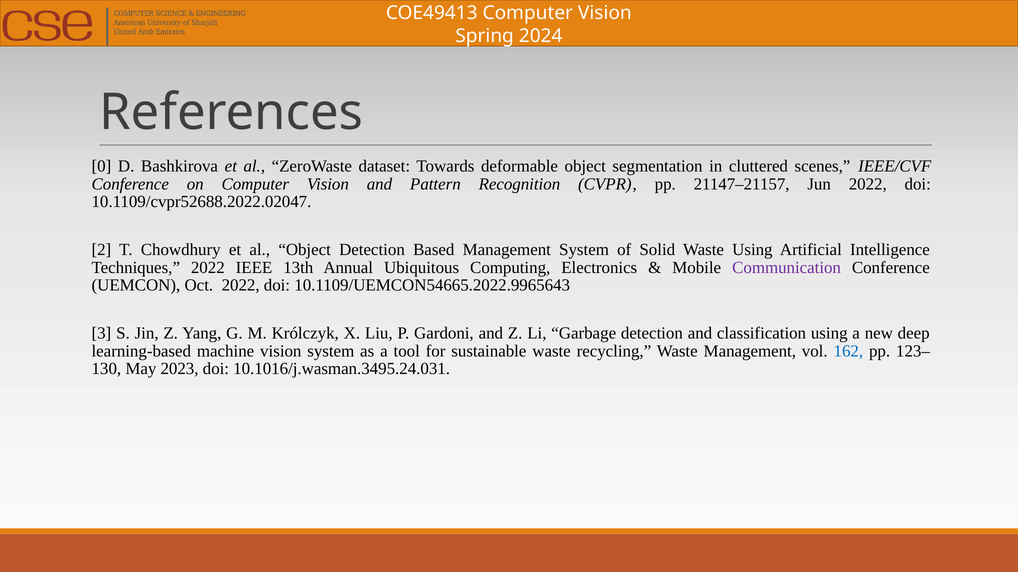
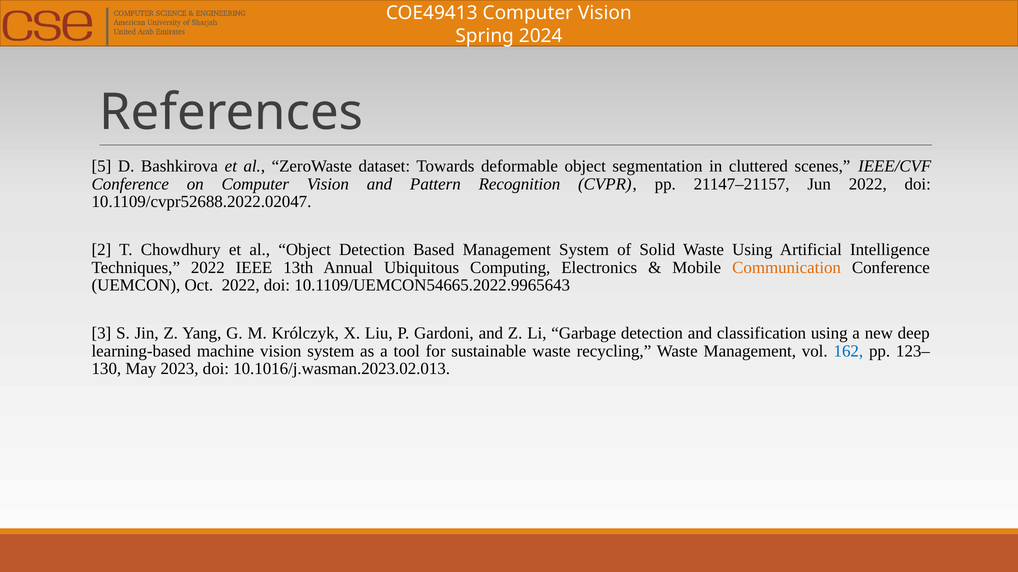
0: 0 -> 5 (101, 167)
Communication colour: purple -> orange (787, 268)
10.1016/j.wasman.3495.24.031: 10.1016/j.wasman.3495.24.031 -> 10.1016/j.wasman.2023.02.013 (342, 369)
